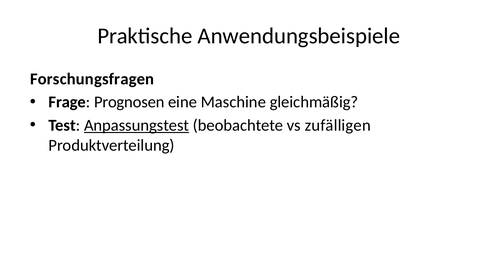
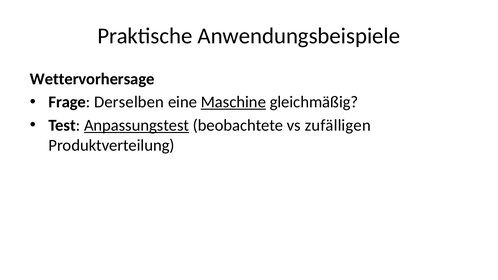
Forschungsfragen: Forschungsfragen -> Wettervorhersage (92, 79)
Prognosen: Prognosen -> Derselben (129, 102)
Maschine underline: none -> present (233, 102)
